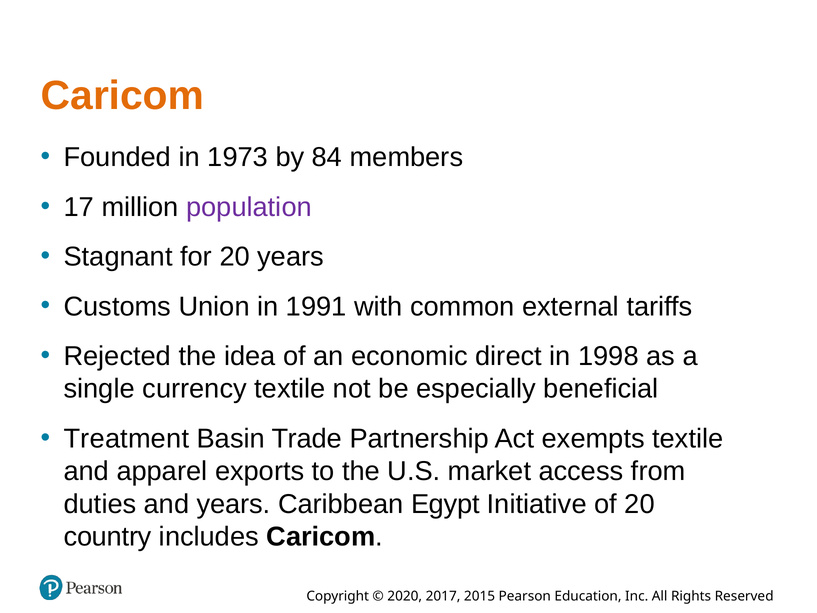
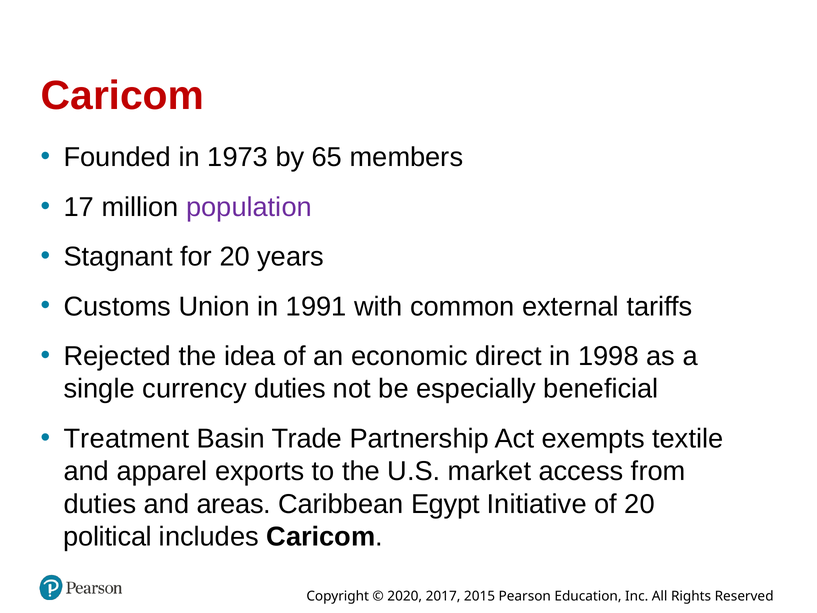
Caricom colour: orange -> red (122, 96)
84: 84 -> 65 (327, 157)
currency textile: textile -> duties (290, 389)
and years: years -> areas (234, 504)
country: country -> political (108, 537)
